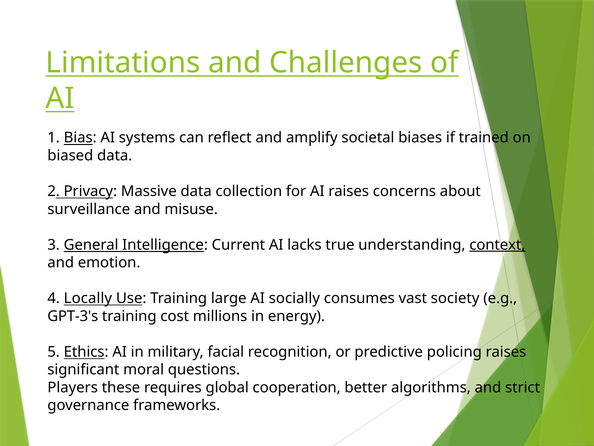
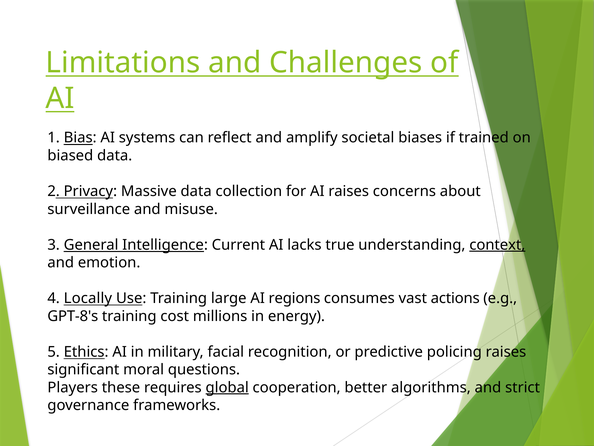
socially: socially -> regions (294, 298)
society: society -> actions (455, 298)
GPT-3's: GPT-3's -> GPT-8's (73, 316)
global underline: none -> present (227, 387)
